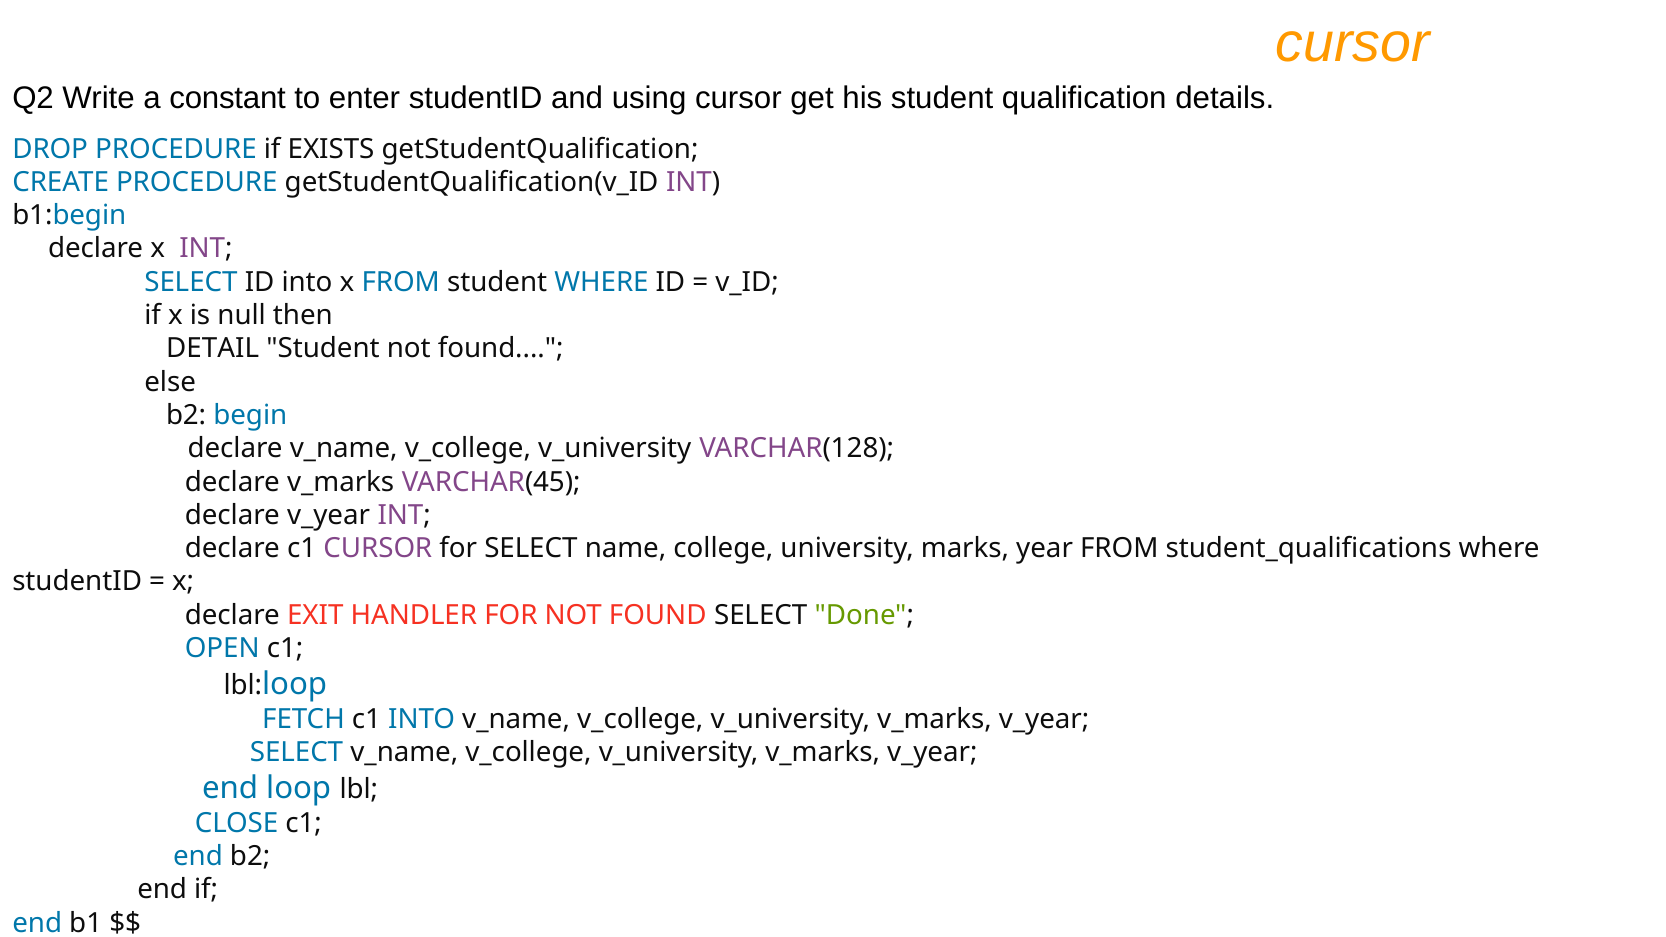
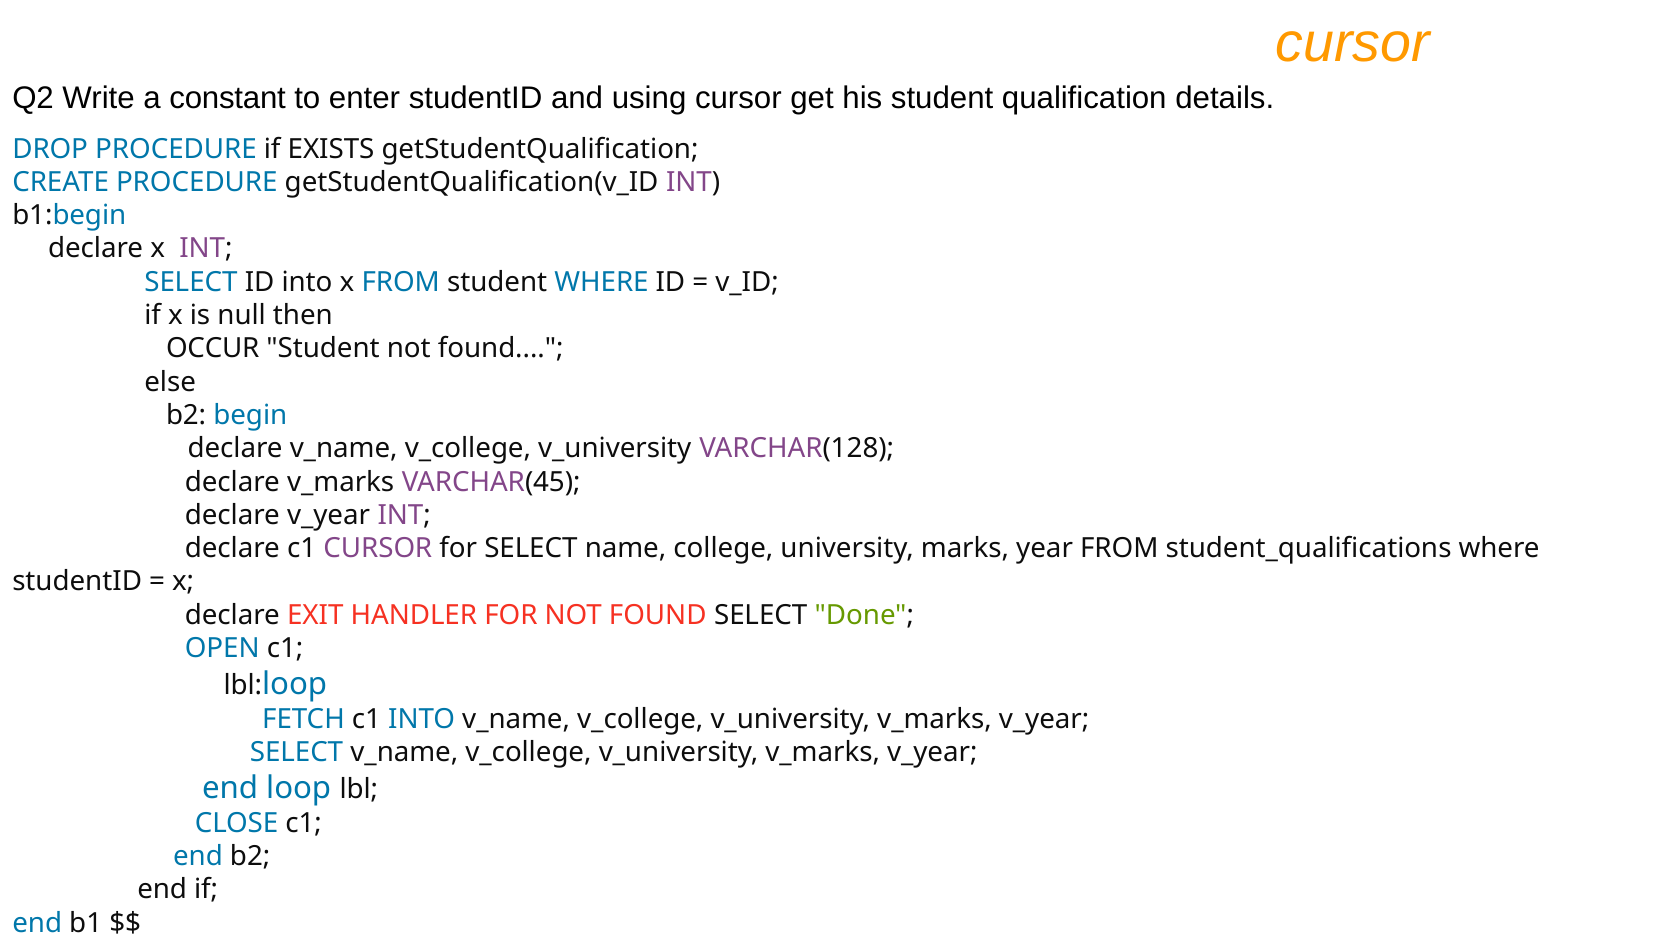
DETAIL: DETAIL -> OCCUR (213, 349)
